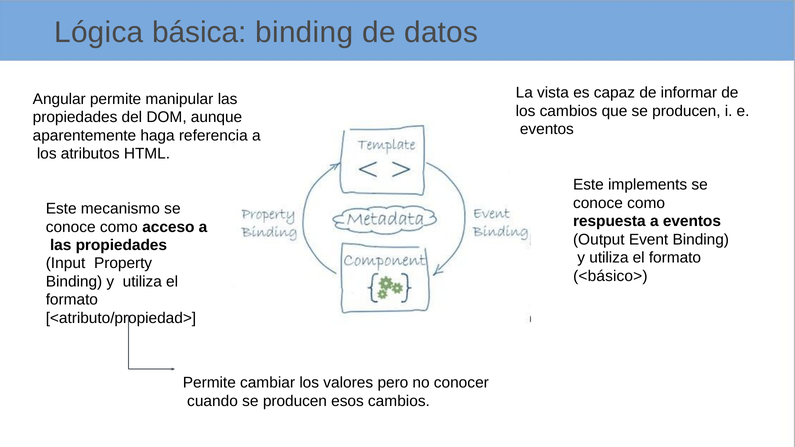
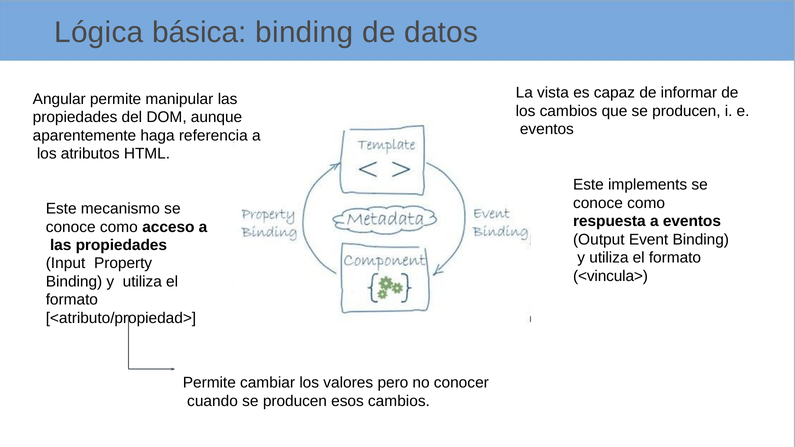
<básico>: <básico> -> <vincula> (611, 276)
